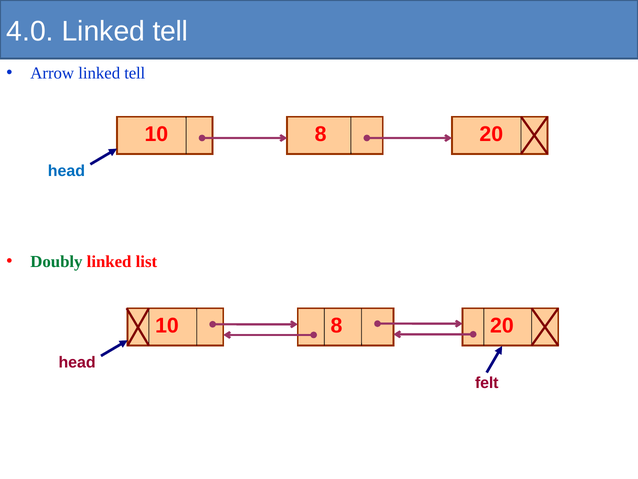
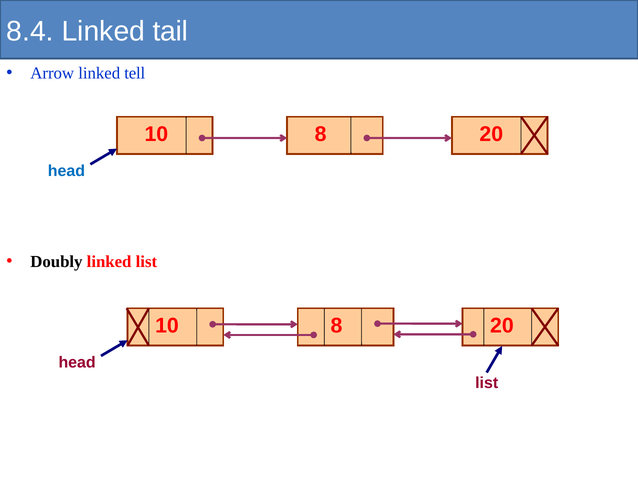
4.0: 4.0 -> 8.4 (30, 31)
tell: tell -> tail (170, 31)
Doubly colour: green -> black (56, 261)
felt: felt -> list (487, 382)
